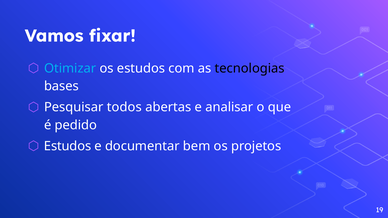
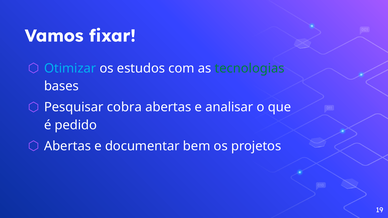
tecnologias colour: black -> green (250, 68)
todos: todos -> cobra (124, 107)
Estudos: Estudos -> Abertas (68, 146)
